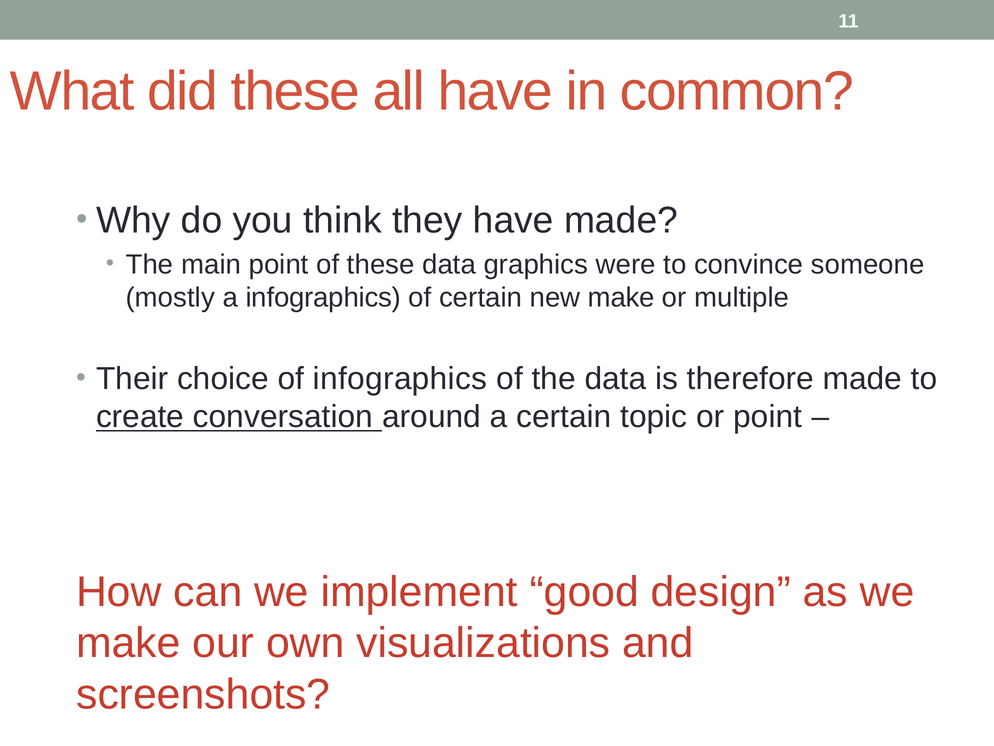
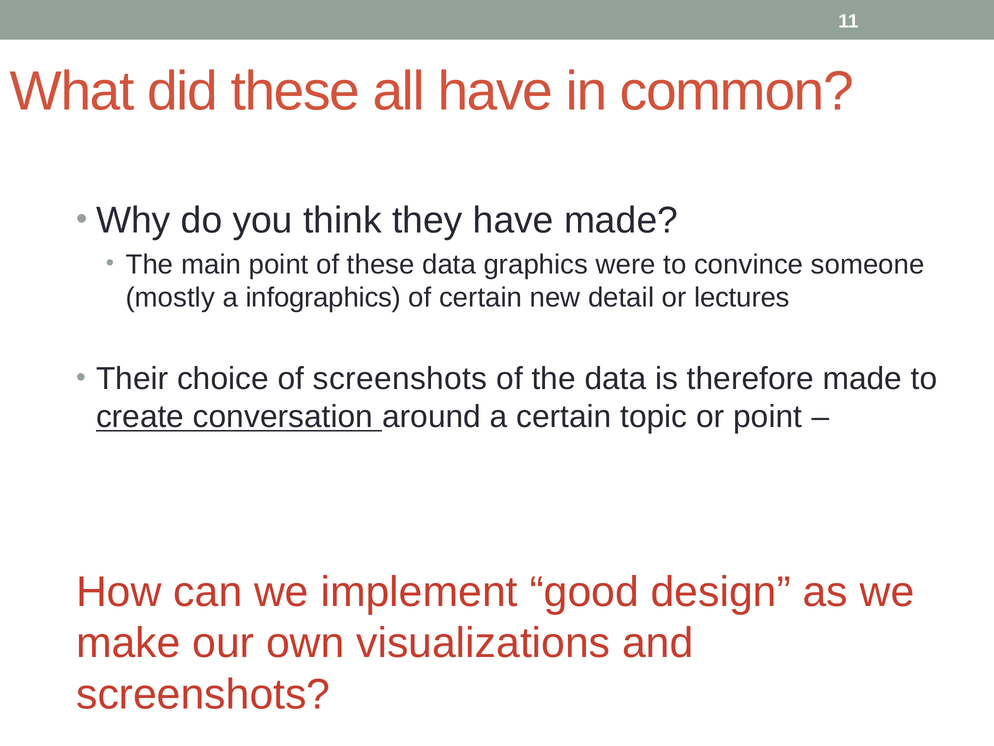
new make: make -> detail (621, 297)
multiple: multiple -> lectures (742, 297)
of infographics: infographics -> screenshots (400, 379)
